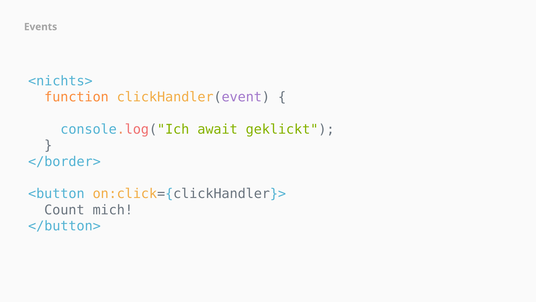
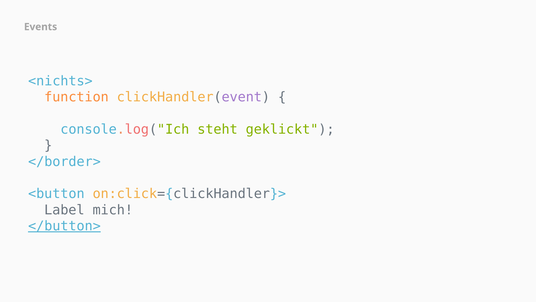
await: await -> steht (218, 129)
Count: Count -> Label (64, 210)
</button> underline: none -> present (64, 226)
